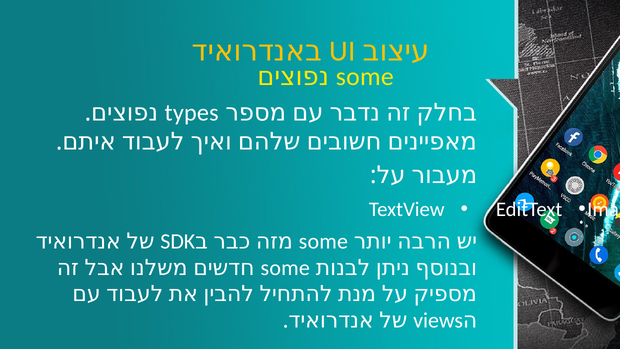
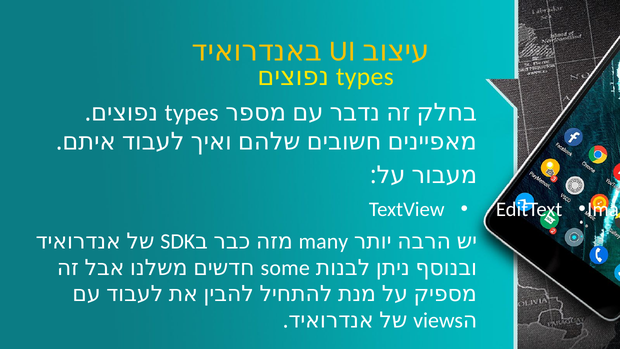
some: some -> types (365, 77)
some: some -> many (323, 241)
